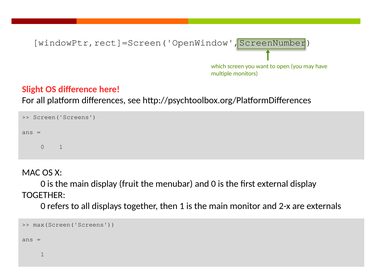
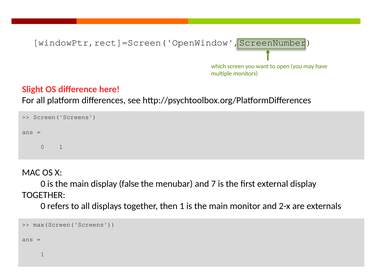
fruit: fruit -> false (129, 184)
and 0: 0 -> 7 (213, 184)
